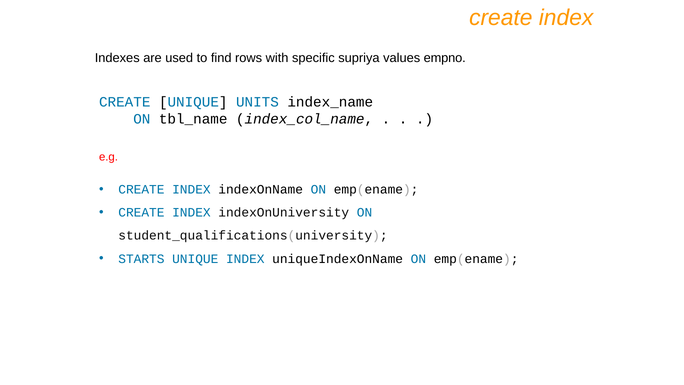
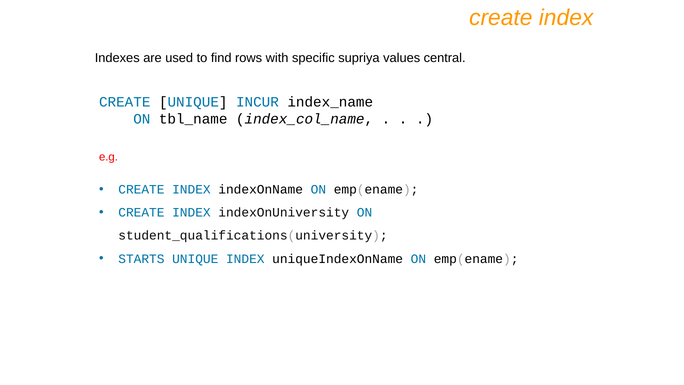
empno: empno -> central (445, 58)
UNITS: UNITS -> INCUR (257, 102)
